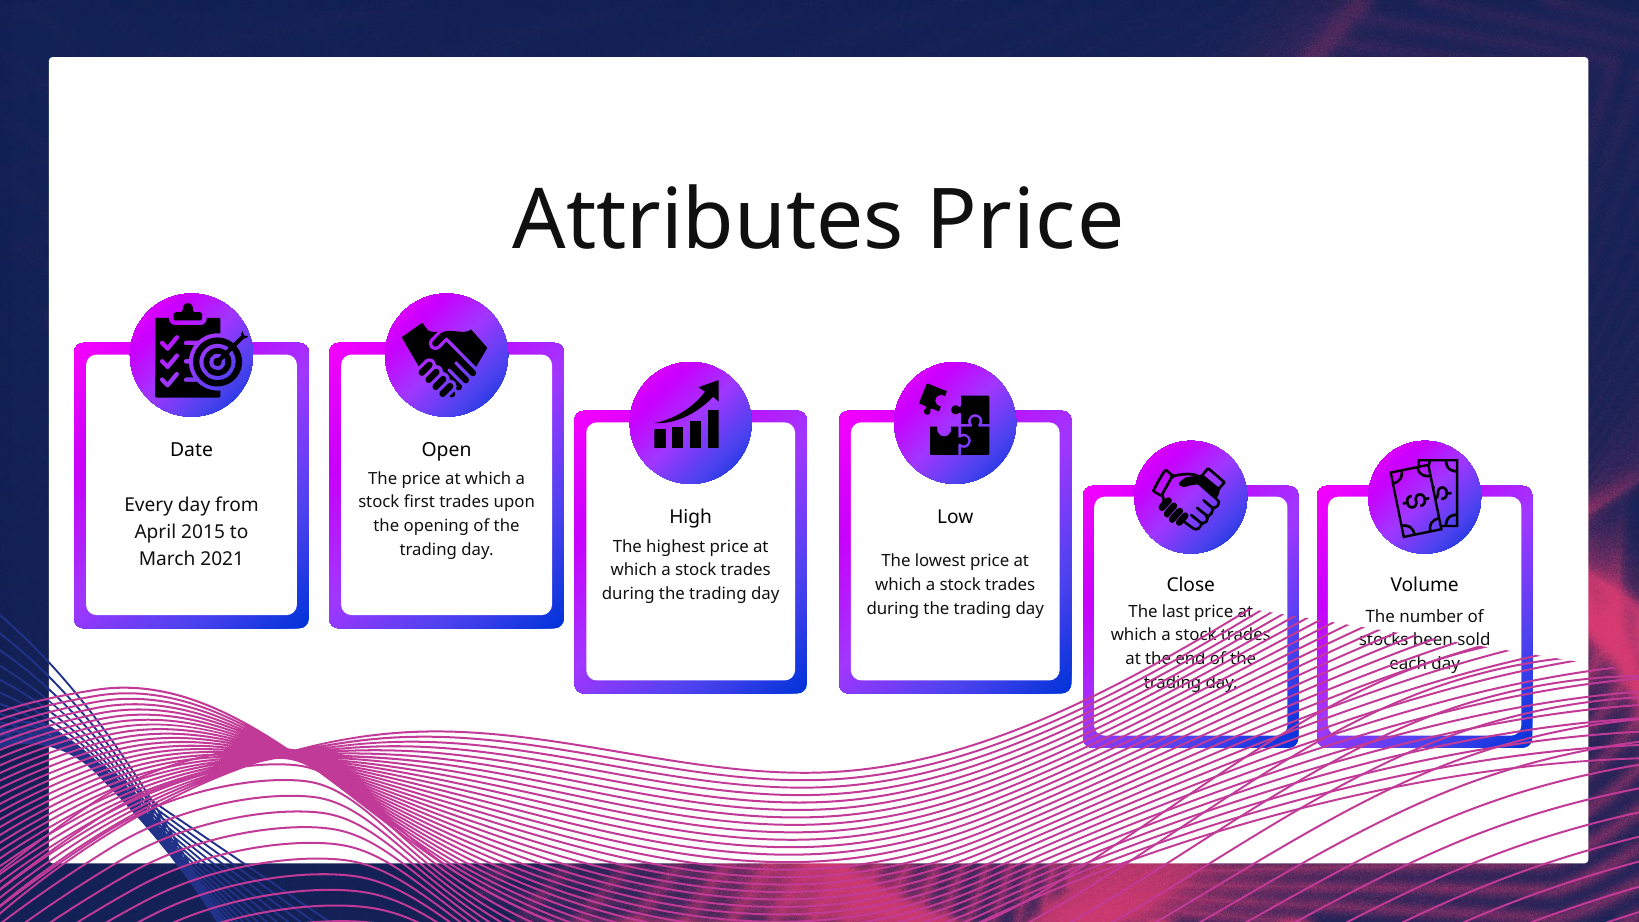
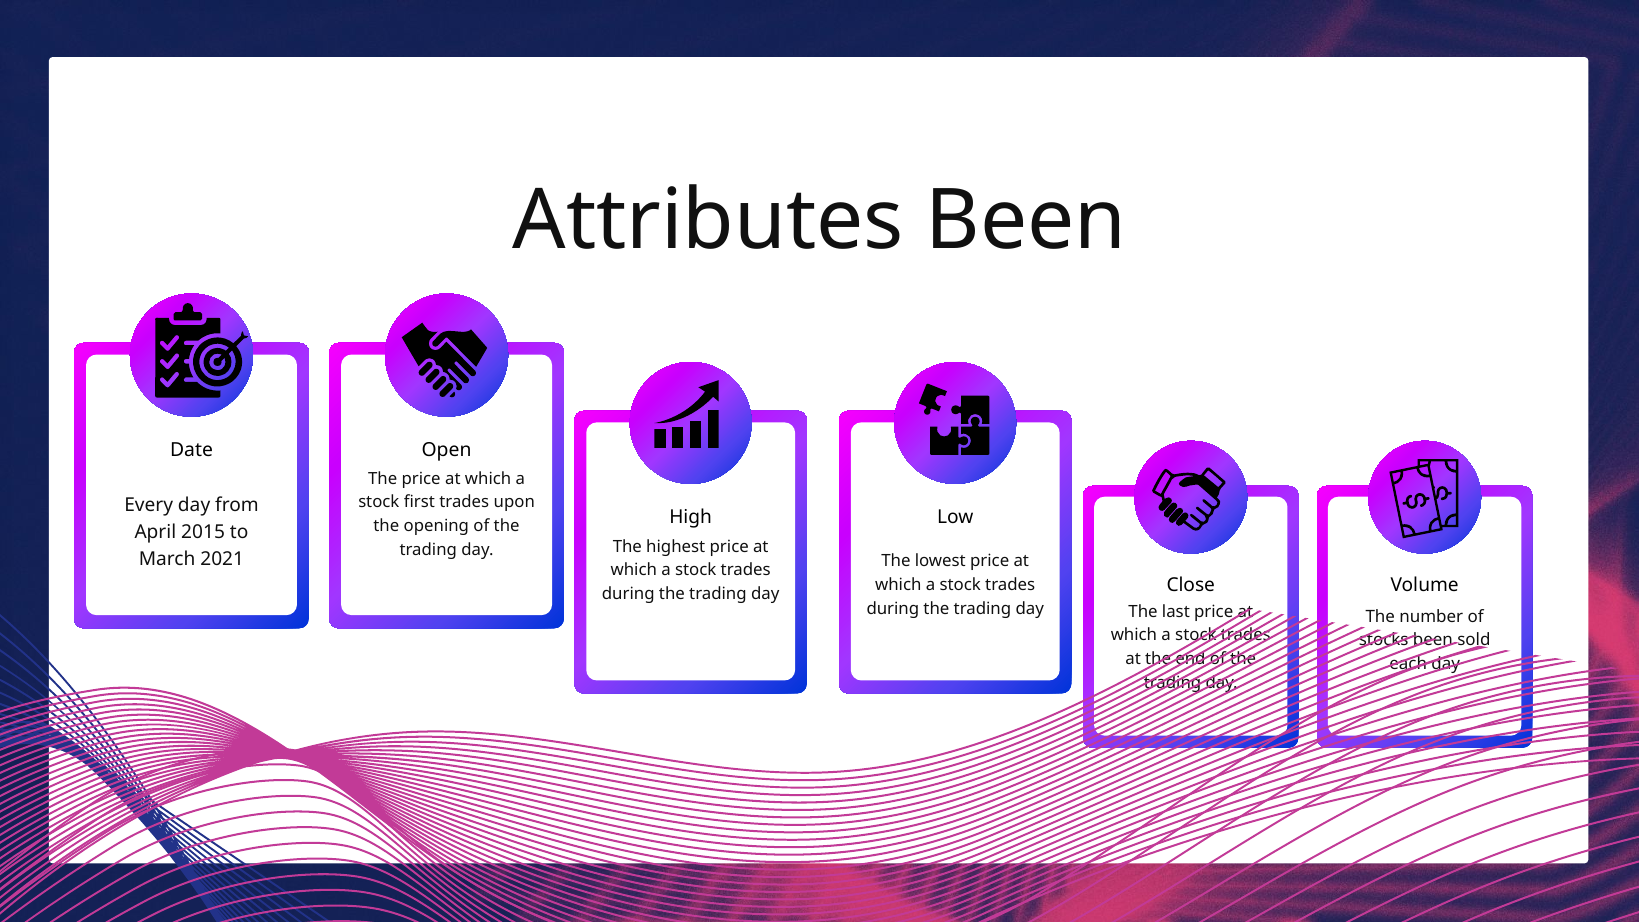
Attributes Price: Price -> Been (1026, 221)
